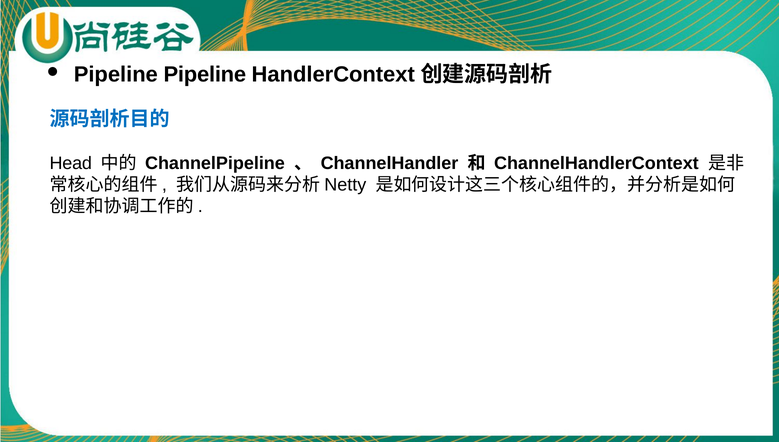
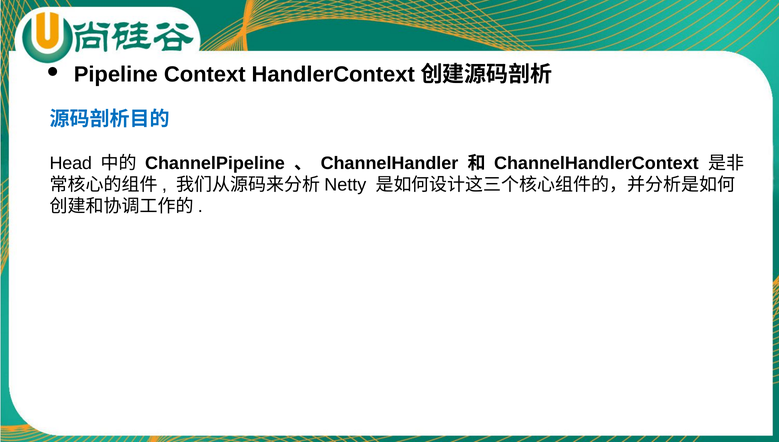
Pipeline Pipeline: Pipeline -> Context (205, 75)
